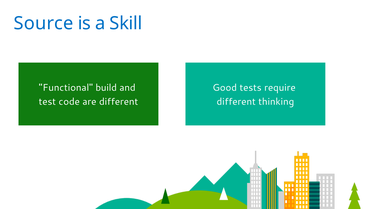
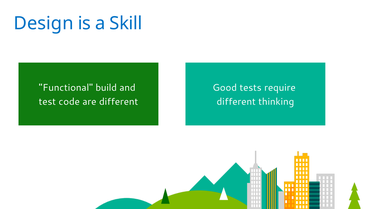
Source: Source -> Design (44, 23)
